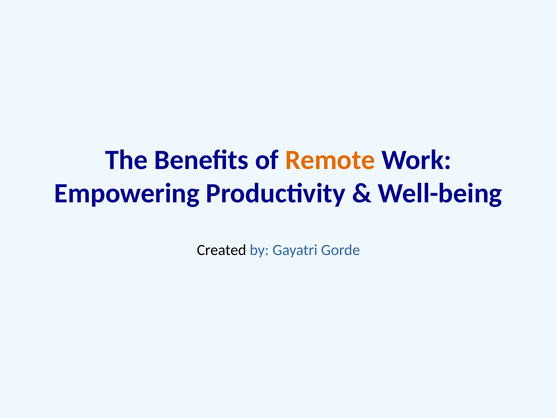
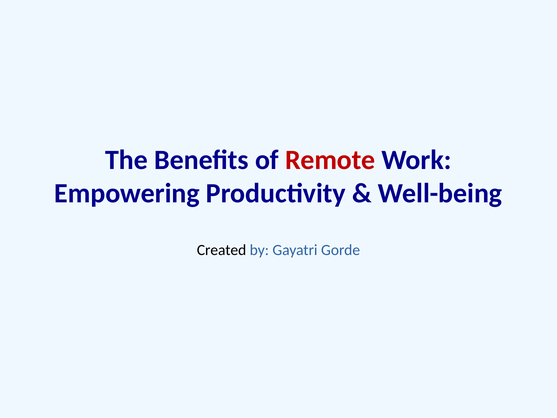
Remote colour: orange -> red (330, 160)
